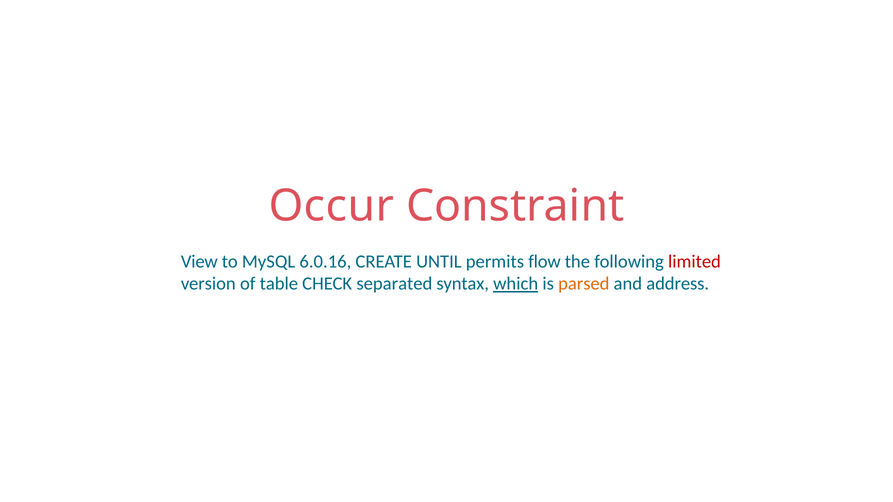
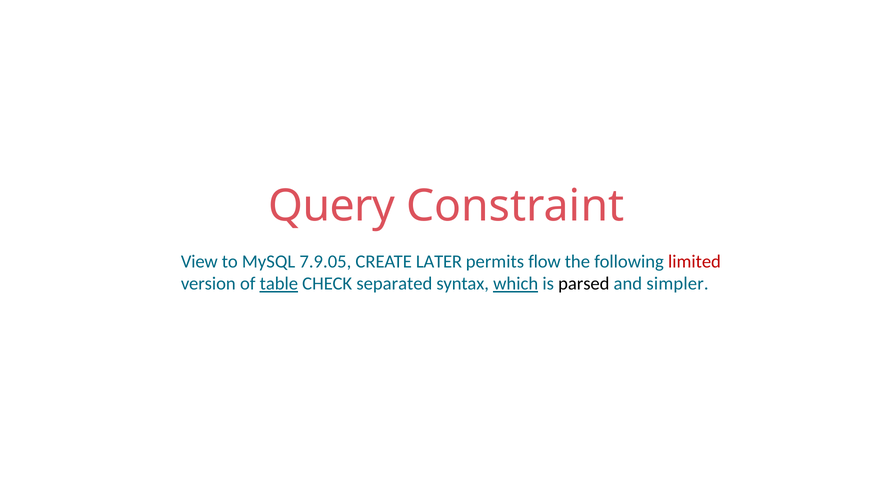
Occur: Occur -> Query (332, 206)
6.0.16: 6.0.16 -> 7.9.05 (325, 262)
UNTIL: UNTIL -> LATER (439, 262)
table underline: none -> present (279, 284)
parsed colour: orange -> black (584, 284)
address: address -> simpler (678, 284)
